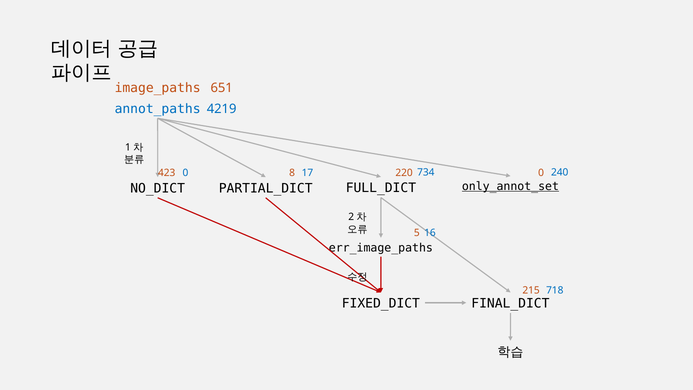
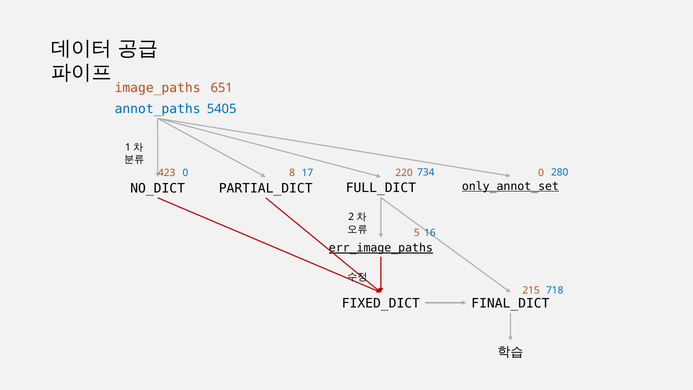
4219: 4219 -> 5405 (222, 109)
240: 240 -> 280 (560, 172)
err_image_paths underline: none -> present (381, 248)
